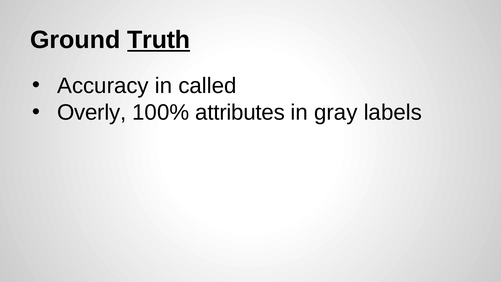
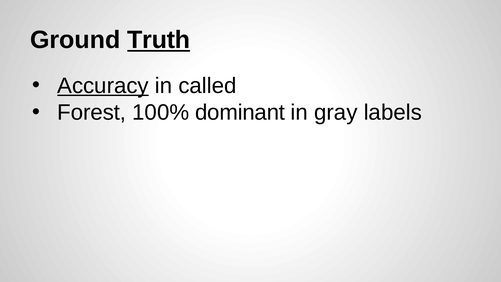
Accuracy underline: none -> present (103, 86)
Overly: Overly -> Forest (92, 112)
attributes: attributes -> dominant (240, 112)
